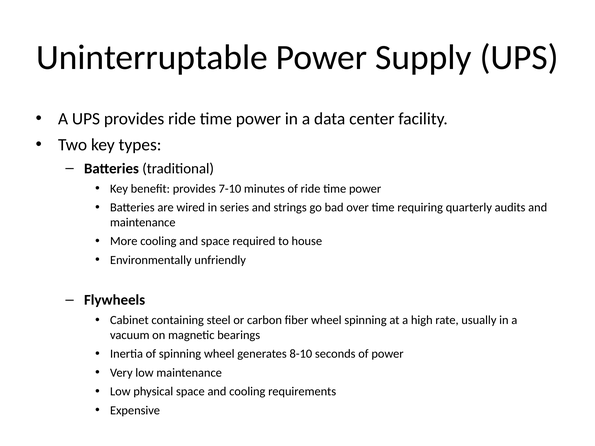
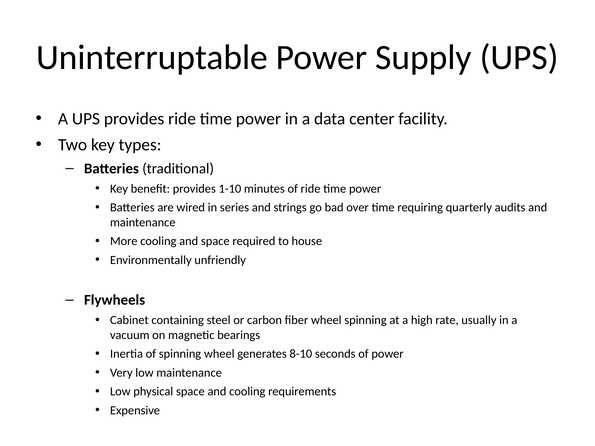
7-10: 7-10 -> 1-10 (230, 189)
